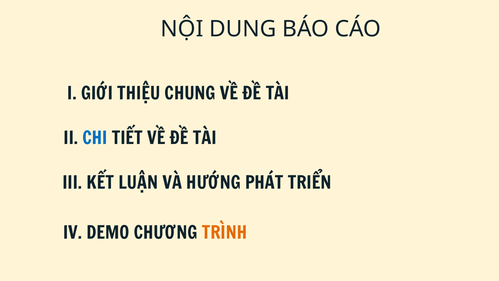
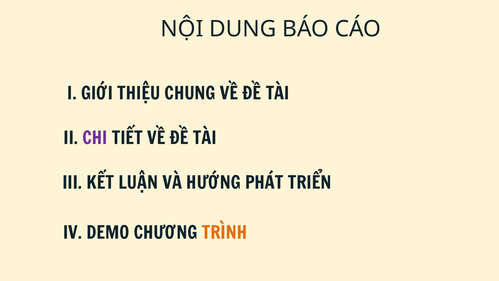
CHI colour: blue -> purple (95, 138)
